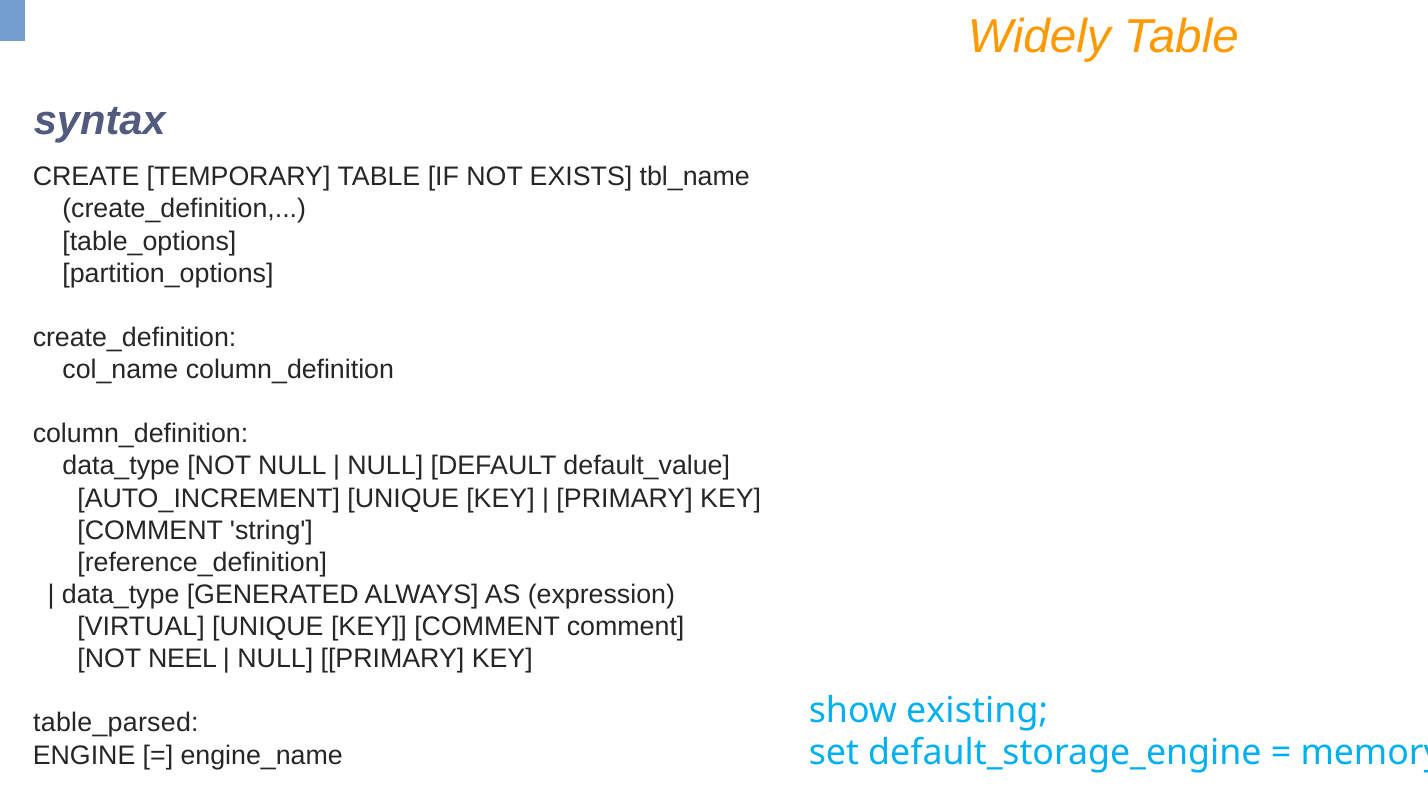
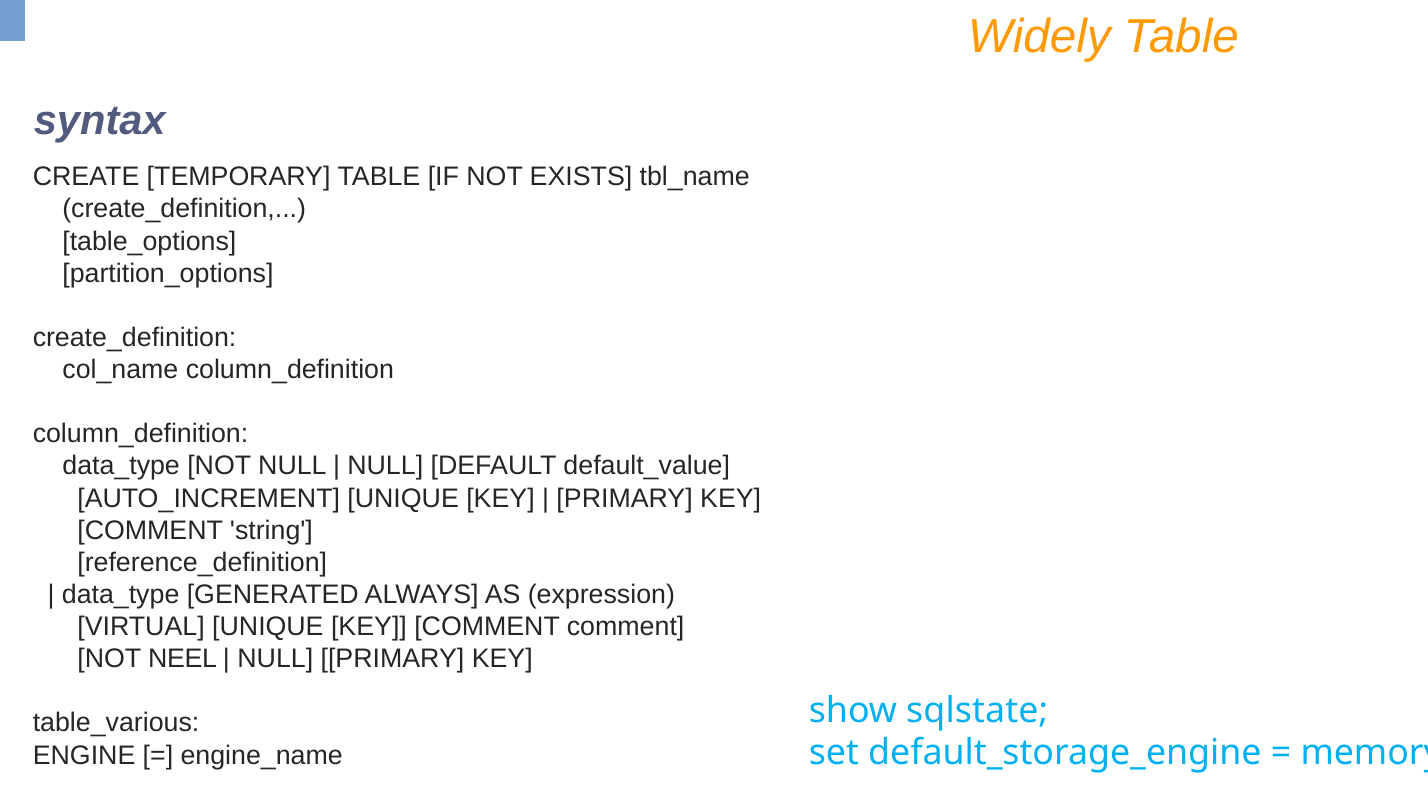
existing: existing -> sqlstate (977, 711)
table_parsed: table_parsed -> table_various (116, 723)
